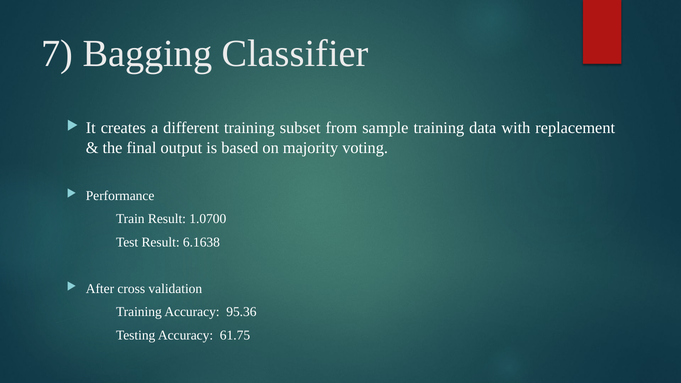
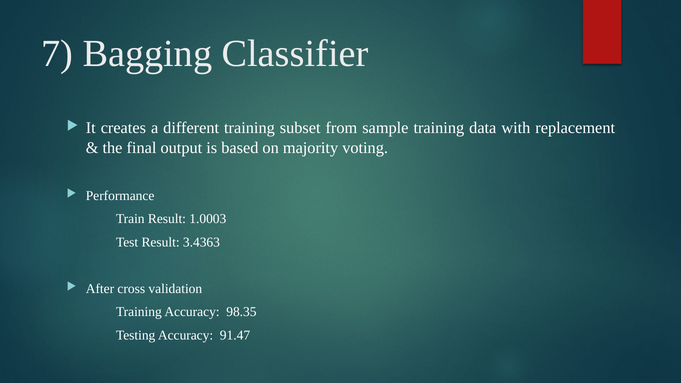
1.0700: 1.0700 -> 1.0003 (208, 219)
6.1638: 6.1638 -> 3.4363 (201, 242)
95.36: 95.36 -> 98.35 (241, 312)
61.75: 61.75 -> 91.47 (235, 335)
